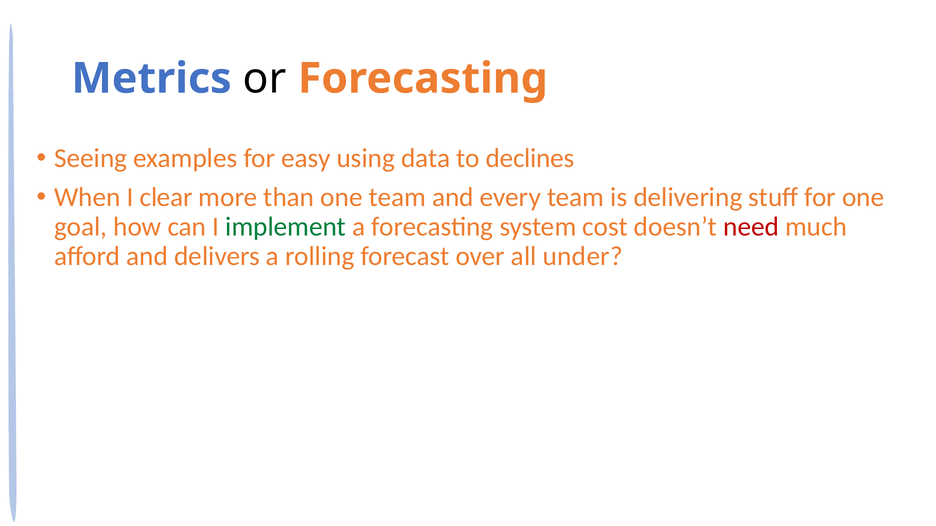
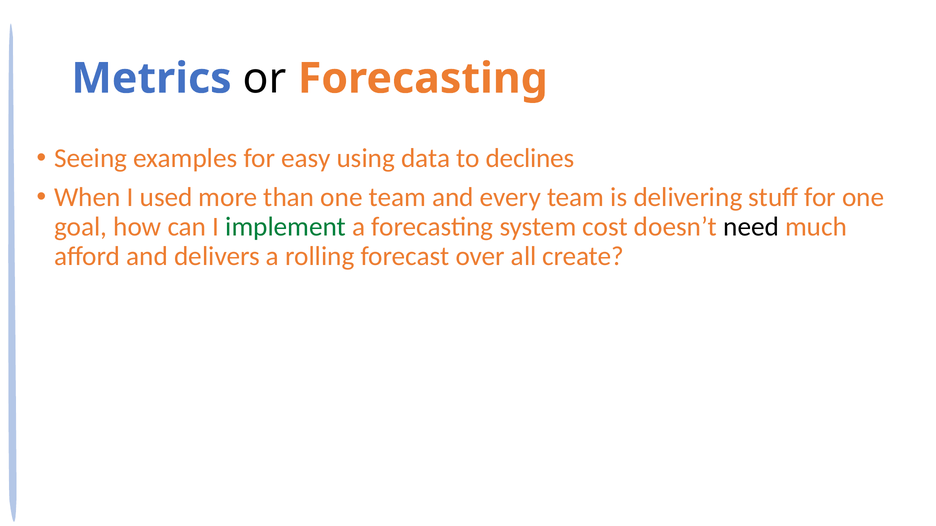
clear: clear -> used (166, 197)
need colour: red -> black (751, 227)
under: under -> create (583, 256)
